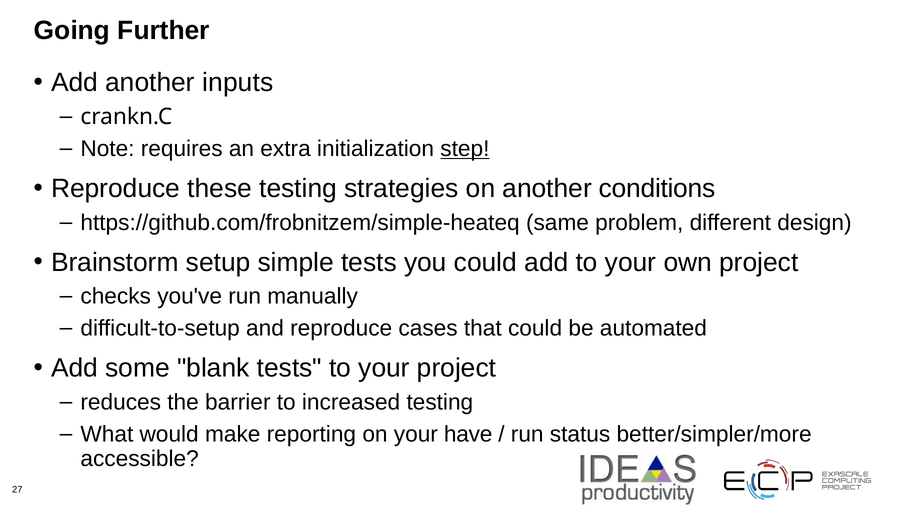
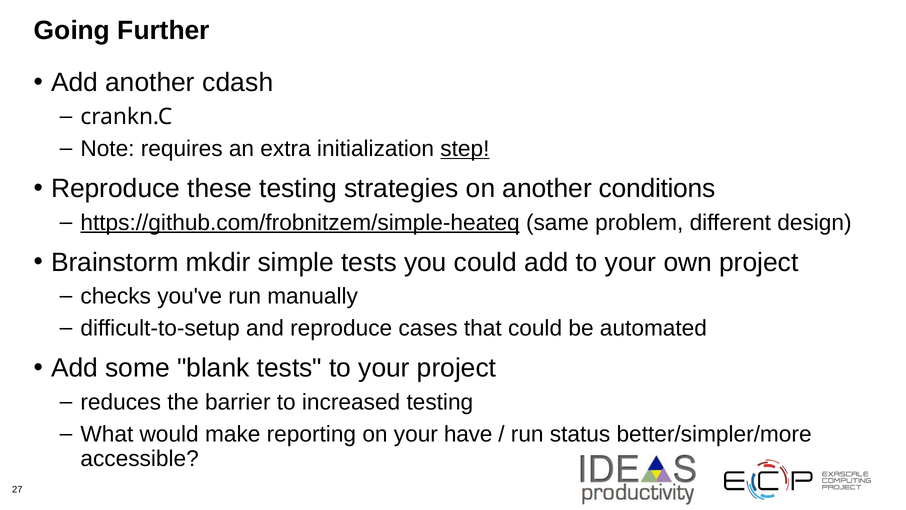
inputs: inputs -> cdash (238, 83)
https://github.com/frobnitzem/simple-heateq underline: none -> present (300, 222)
setup: setup -> mkdir (218, 262)
